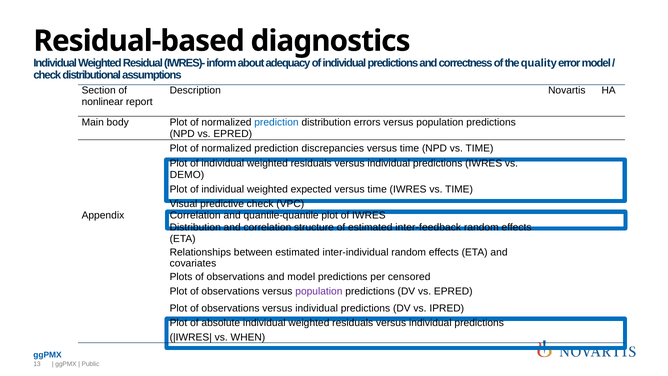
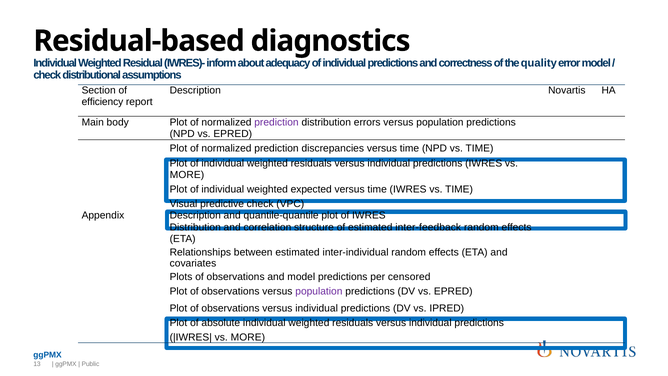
nonlinear: nonlinear -> efficiency (102, 102)
prediction colour: blue -> purple (276, 122)
DEMO: DEMO -> MORE (187, 175)
Appendix Correlation: Correlation -> Description (195, 215)
WHEN: WHEN -> MORE (248, 337)
